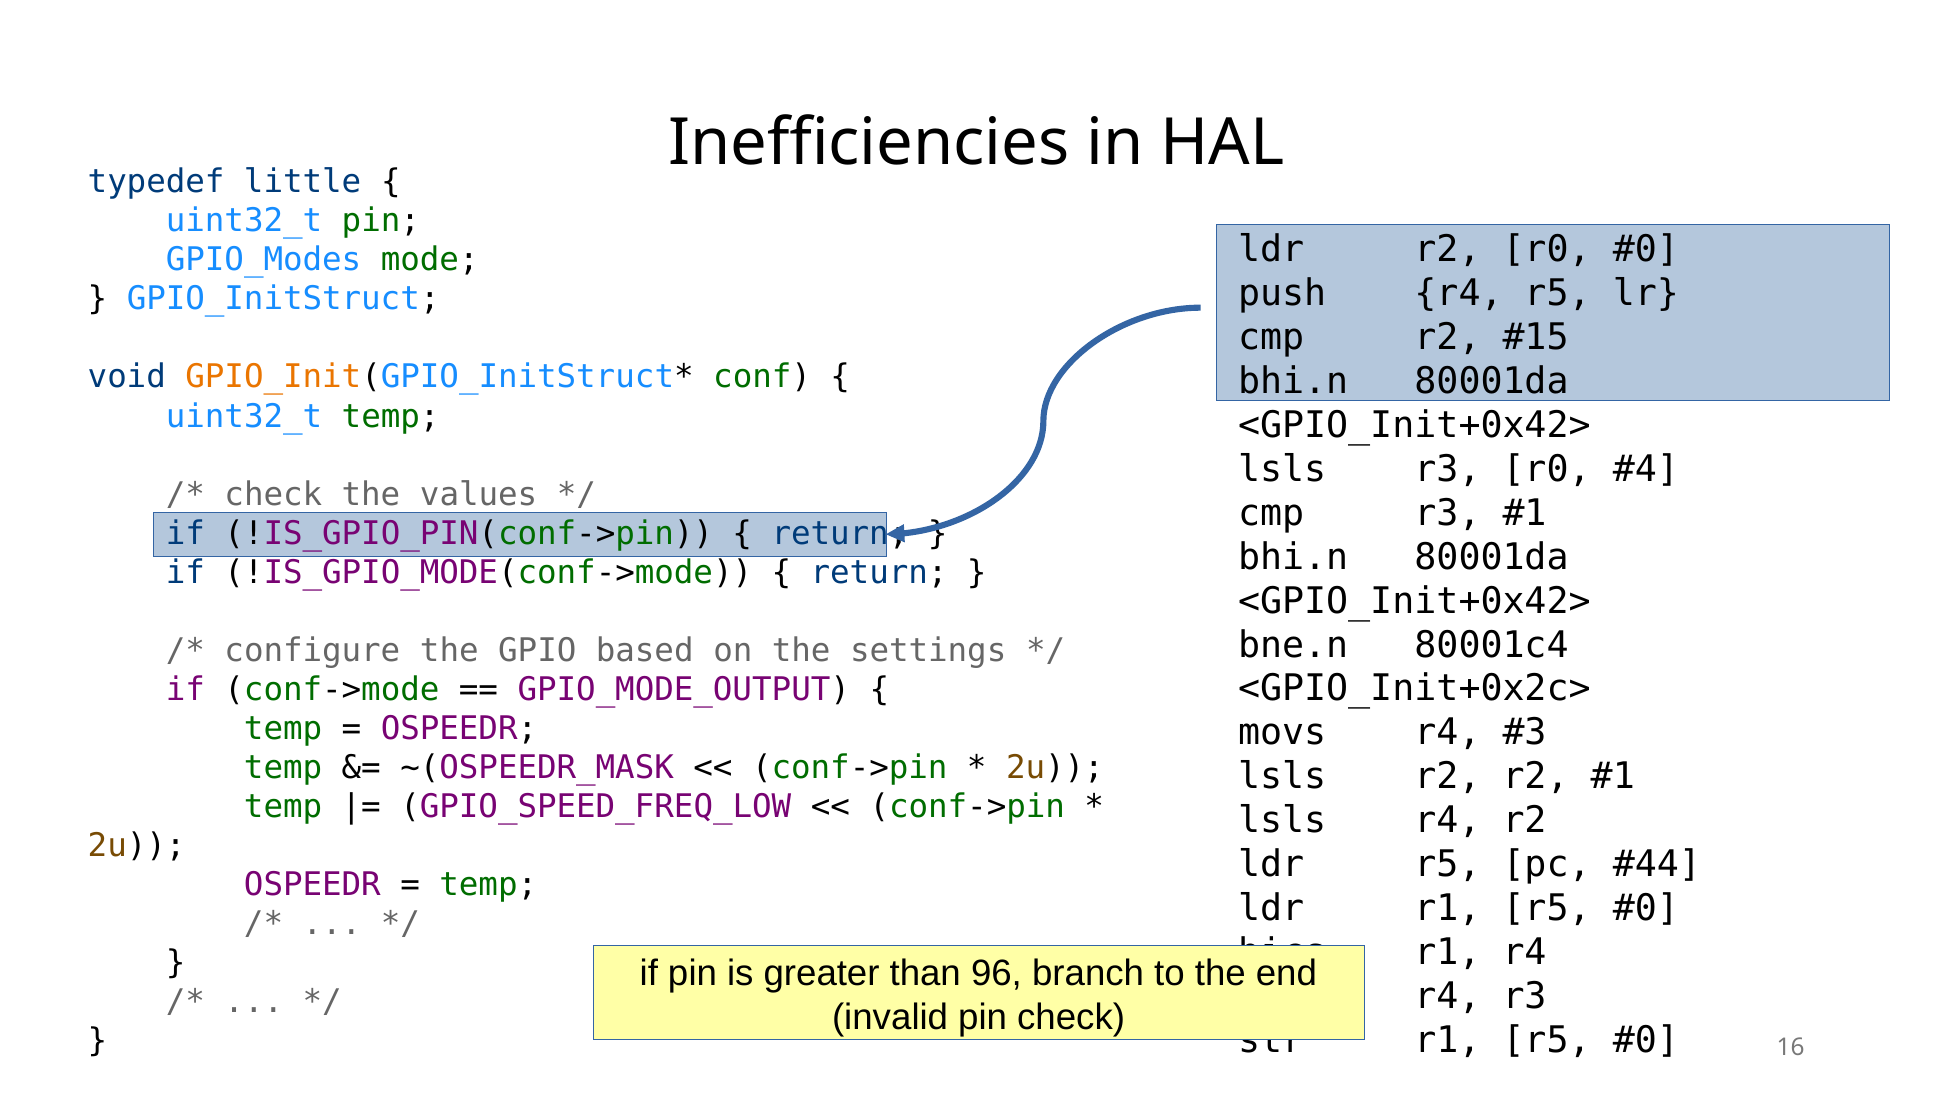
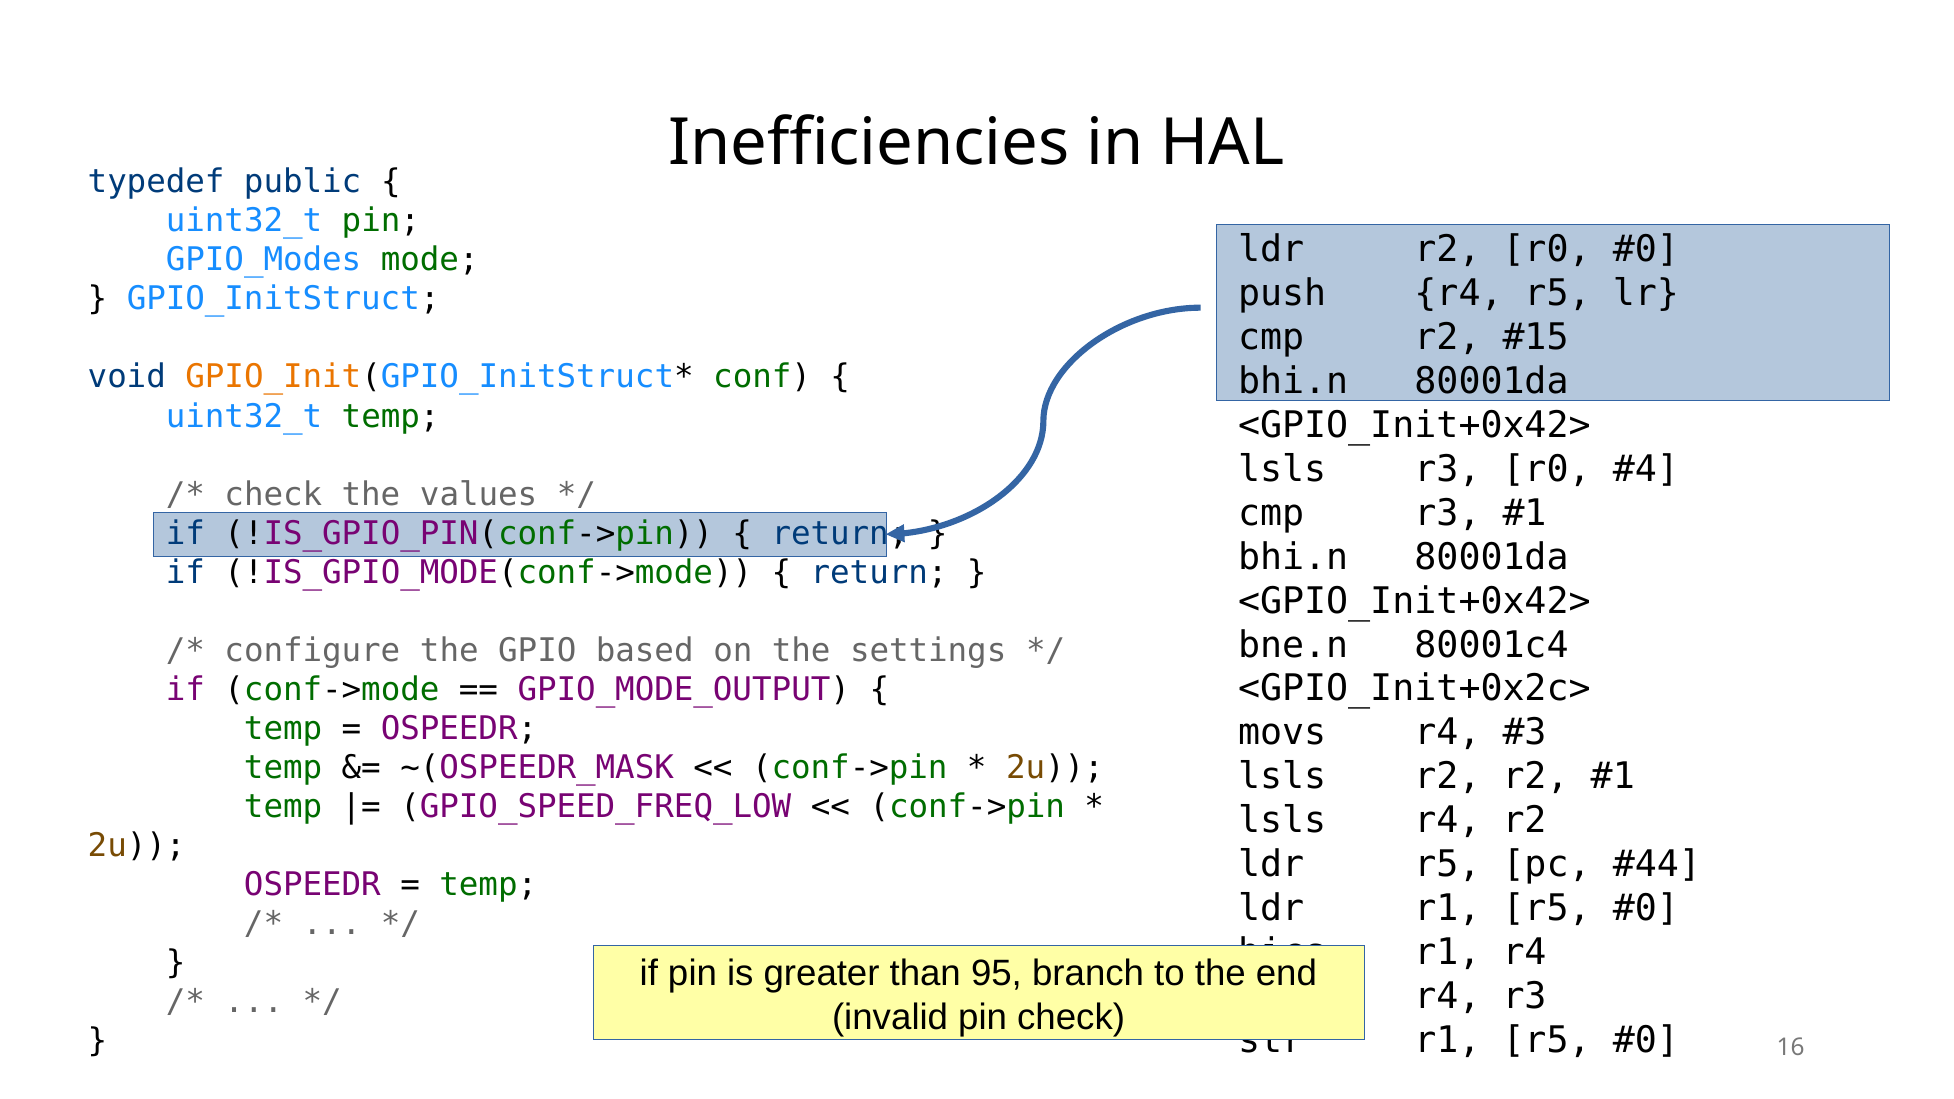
little: little -> public (303, 182)
96: 96 -> 95 (997, 973)
